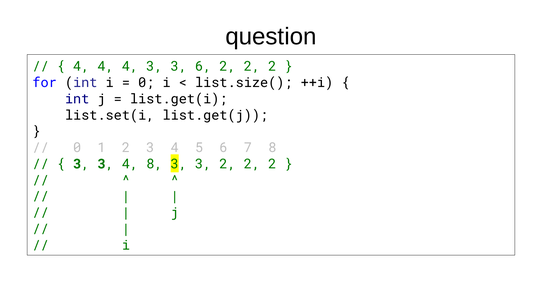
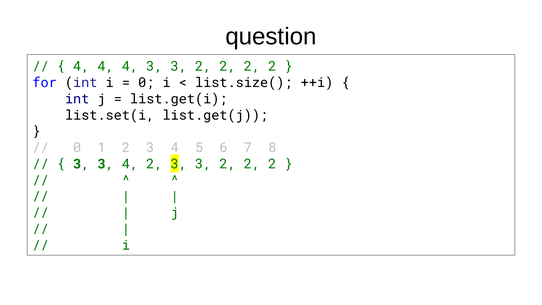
4 3 3 6: 6 -> 2 (203, 66)
4 8: 8 -> 2 (154, 164)
